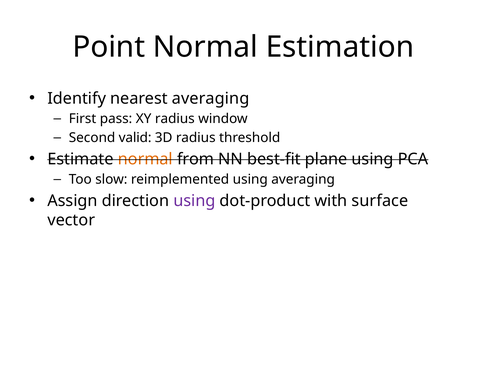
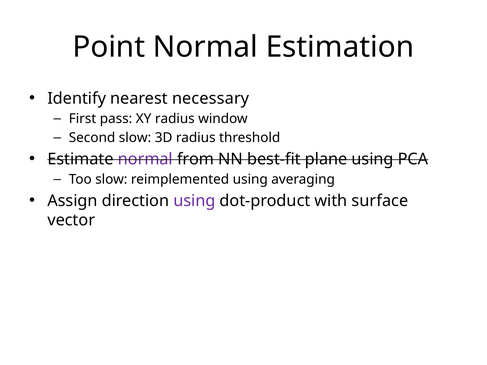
nearest averaging: averaging -> necessary (211, 99)
Second valid: valid -> slow (135, 138)
normal colour: orange -> purple (145, 159)
